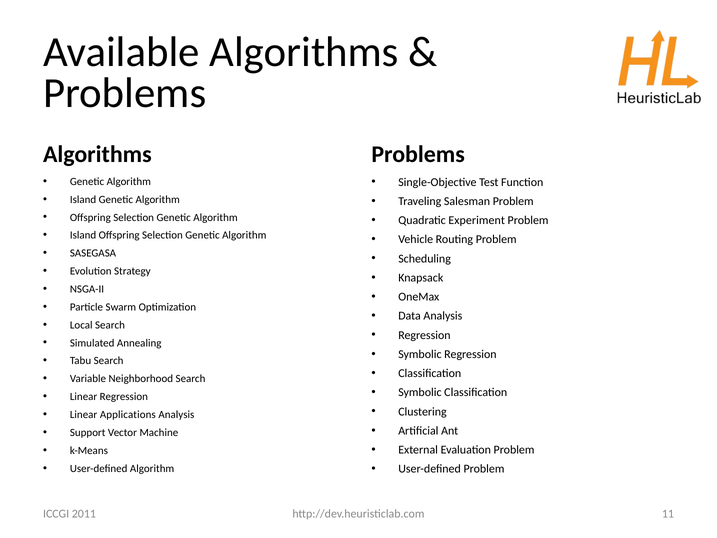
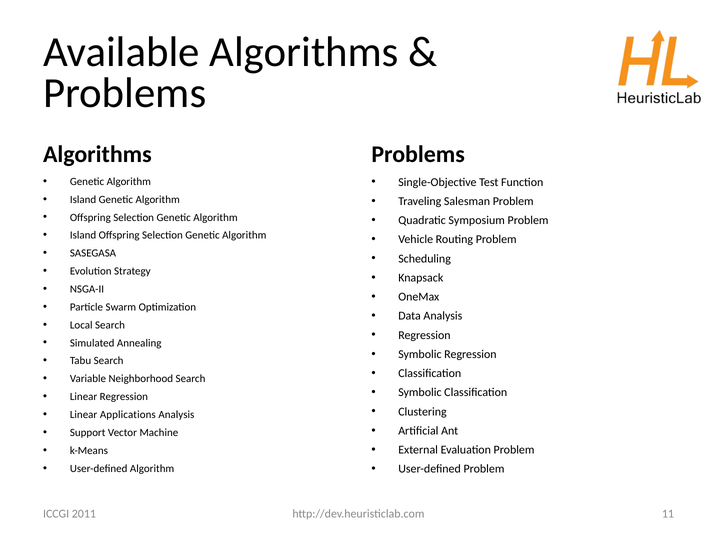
Experiment: Experiment -> Symposium (477, 220)
